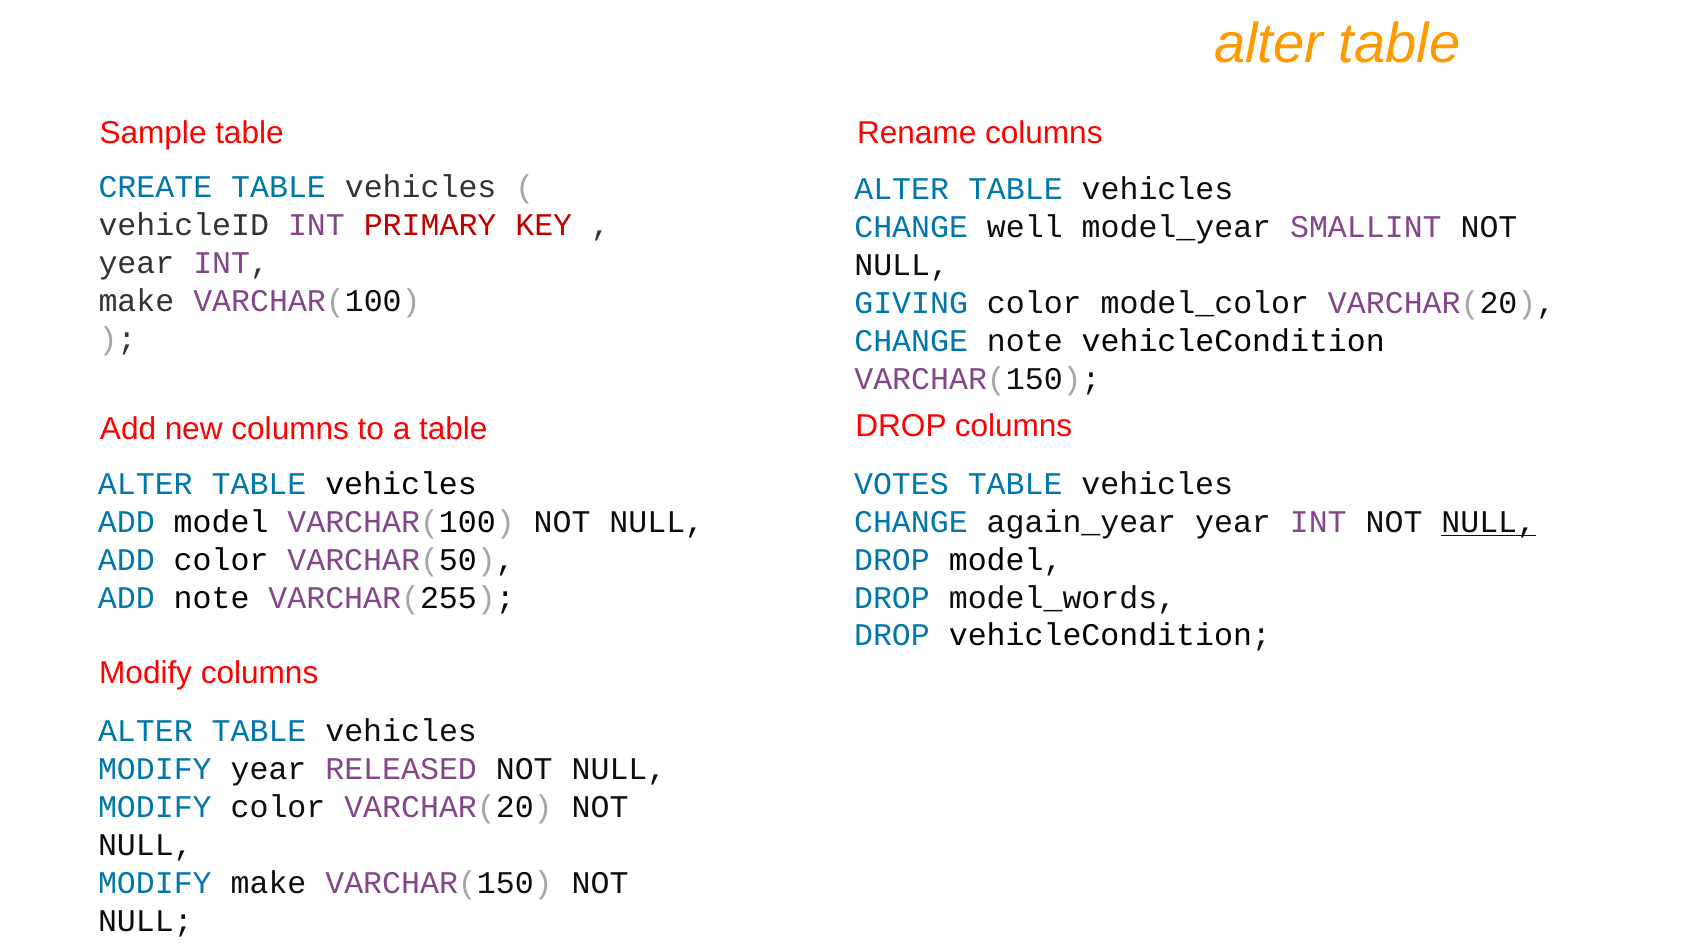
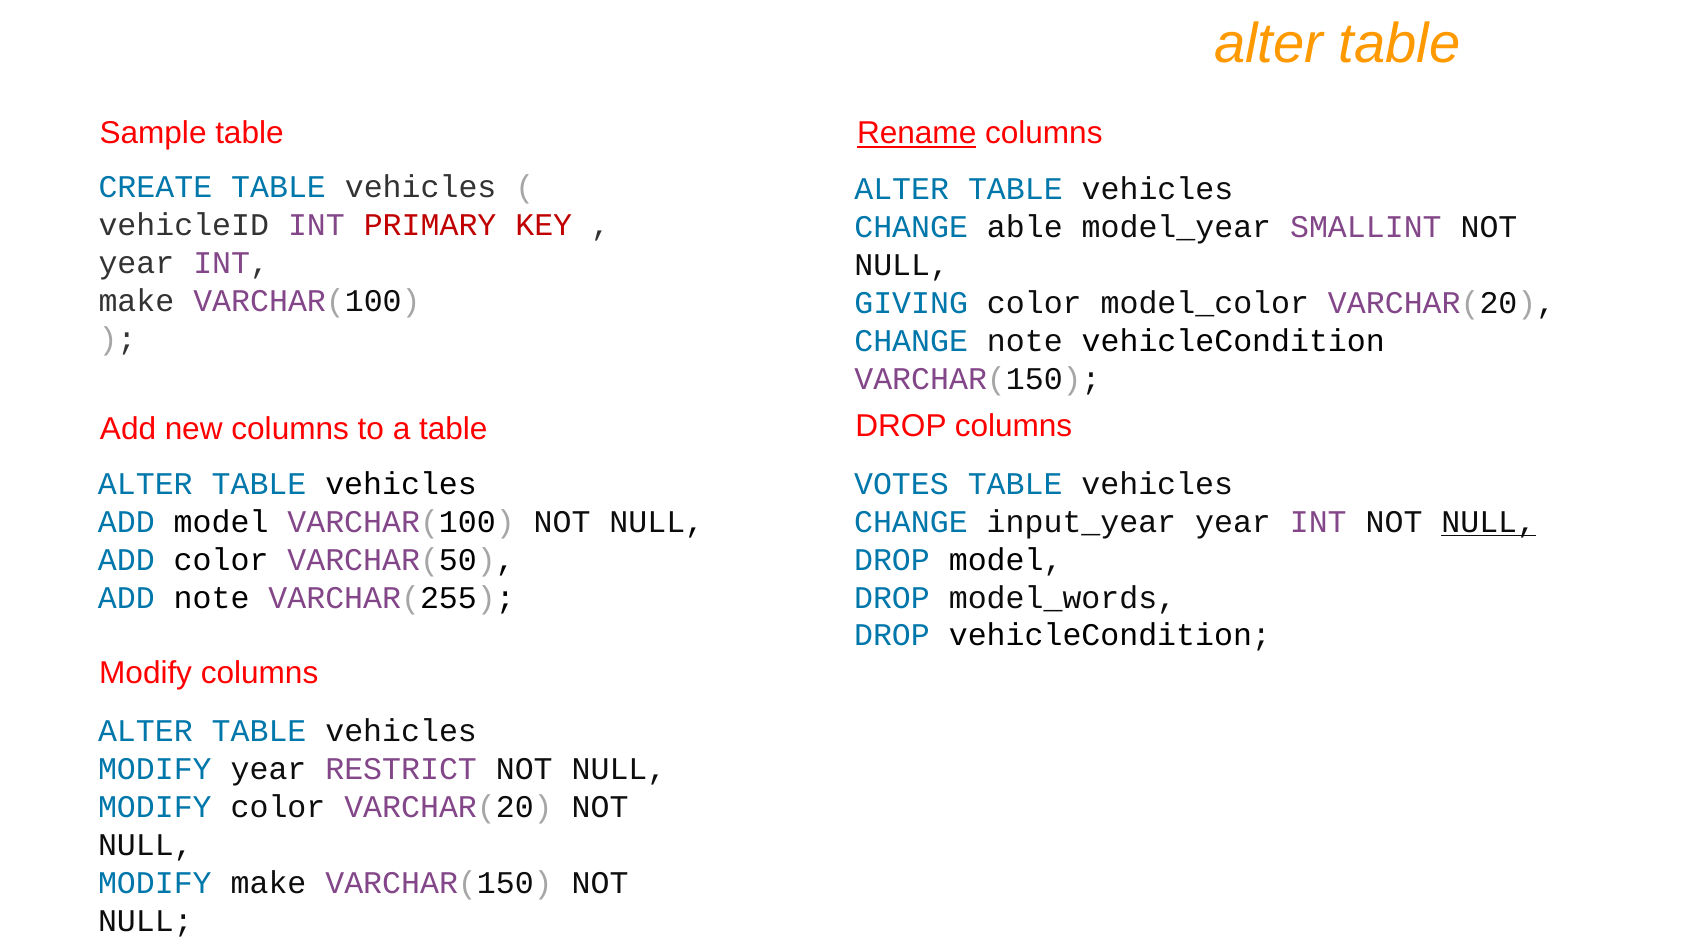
Rename underline: none -> present (917, 133)
well: well -> able (1025, 227)
again_year: again_year -> input_year (1081, 522)
RELEASED: RELEASED -> RESTRICT (401, 769)
